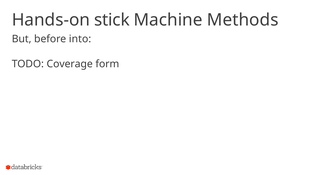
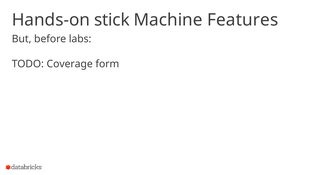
Methods: Methods -> Features (243, 20)
into: into -> labs (80, 39)
